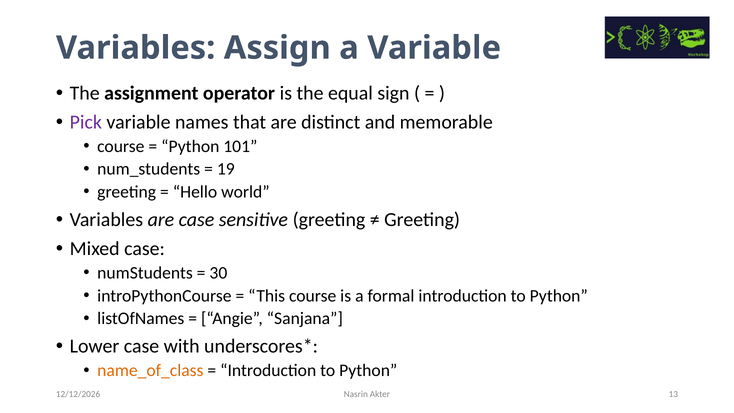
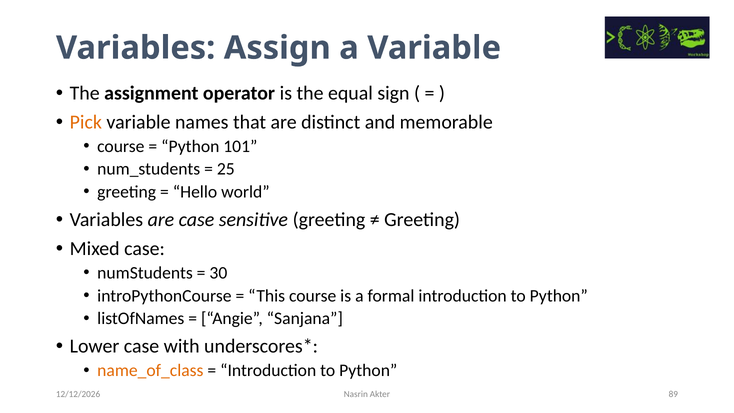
Pick colour: purple -> orange (86, 122)
19: 19 -> 25 (226, 169)
13: 13 -> 89 (673, 394)
